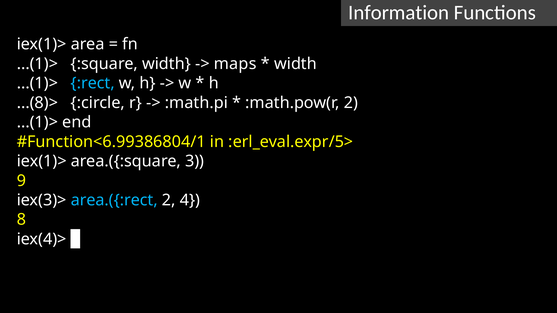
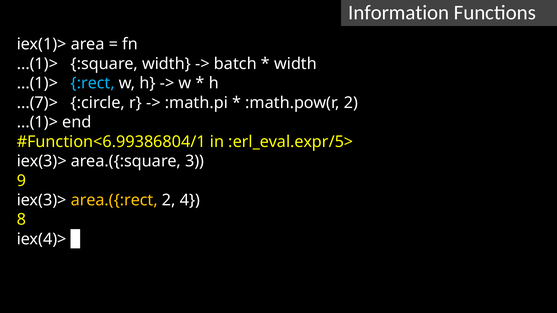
maps: maps -> batch (235, 64)
...(8)>: ...(8)> -> ...(7)> (37, 103)
iex(1)>: iex(1)> -> iex(3)> (42, 161)
area.({:rect colour: light blue -> yellow (114, 200)
